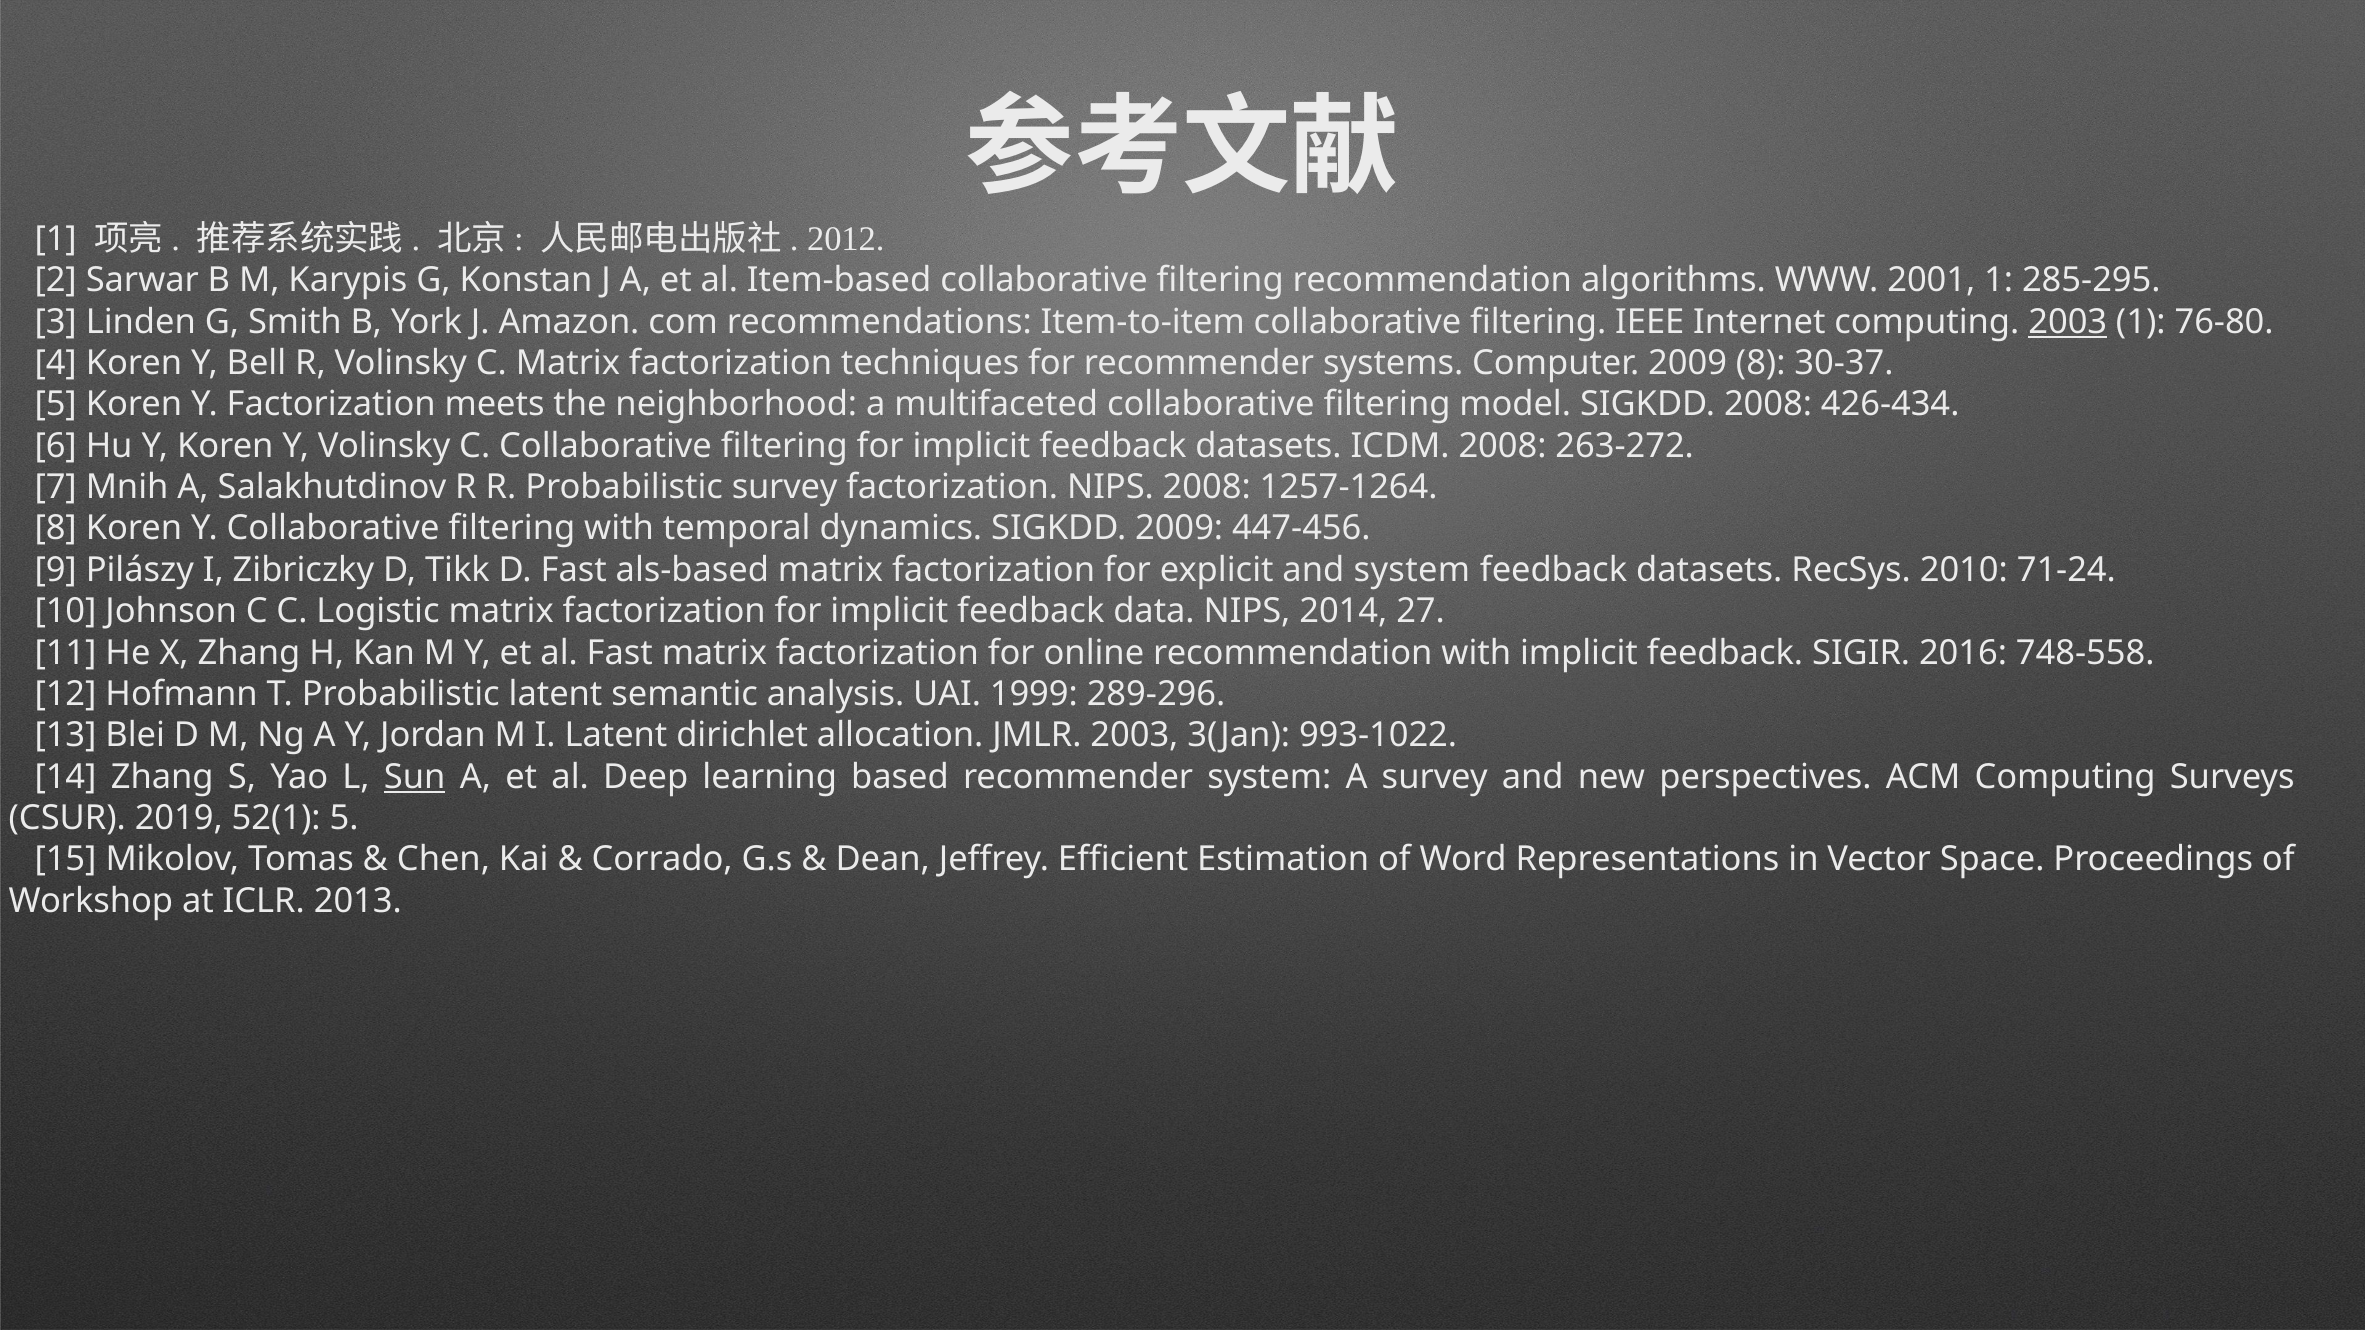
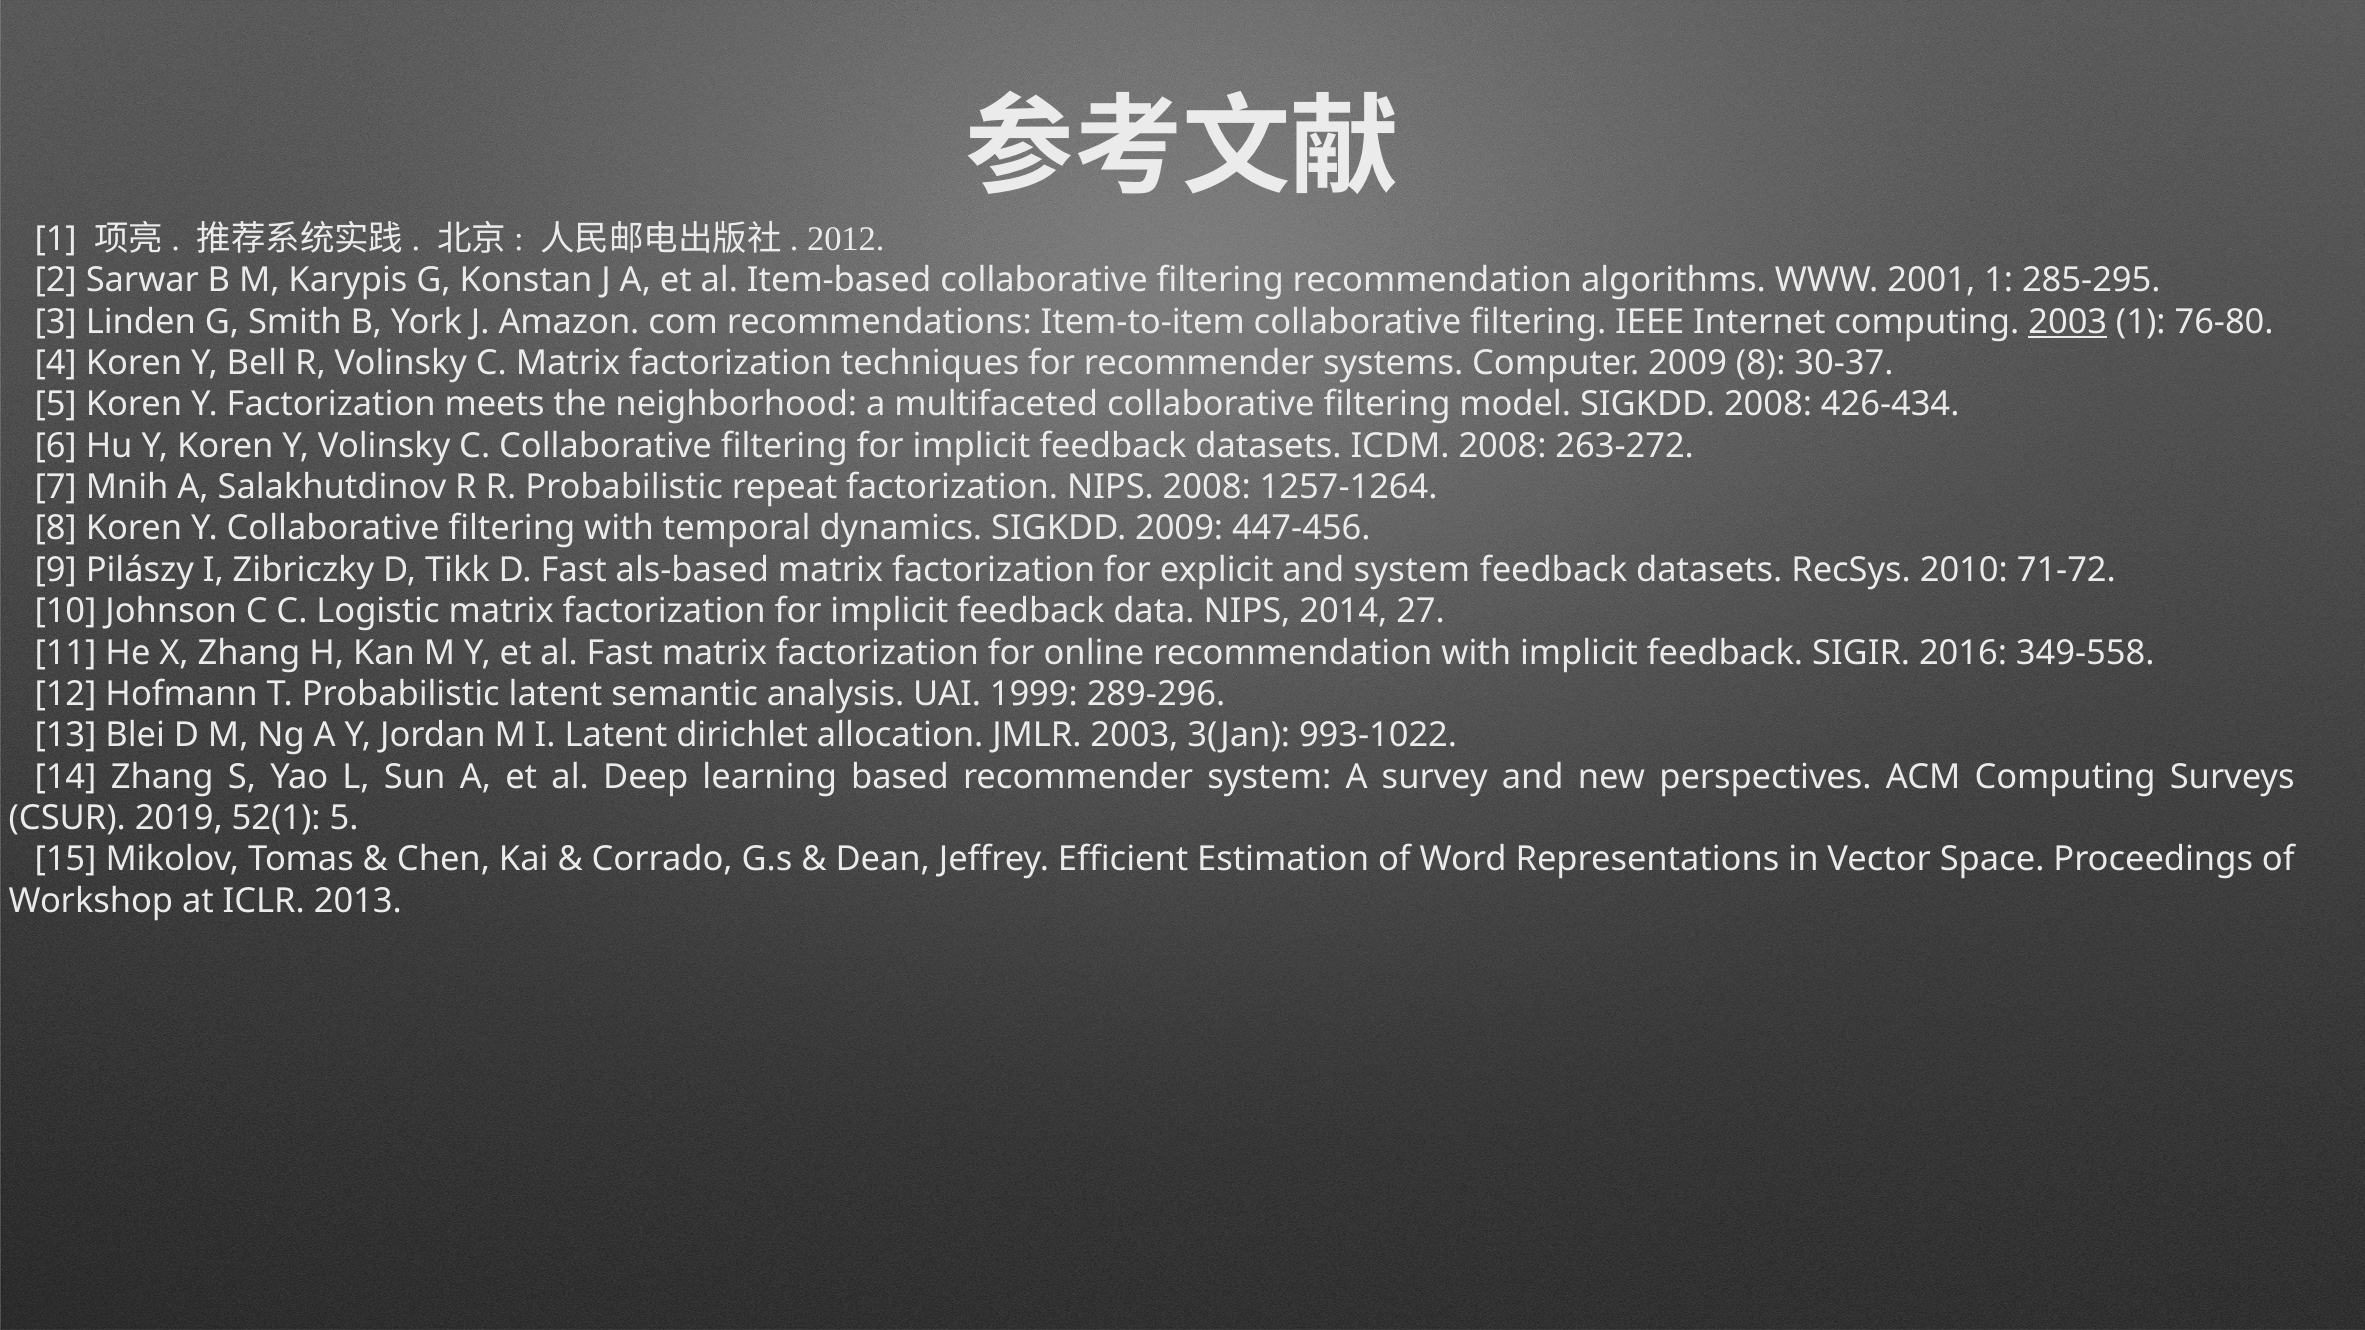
Probabilistic survey: survey -> repeat (785, 487)
71-24: 71-24 -> 71-72 (2066, 570)
748-558: 748-558 -> 349-558 (2085, 653)
Sun underline: present -> none (415, 777)
